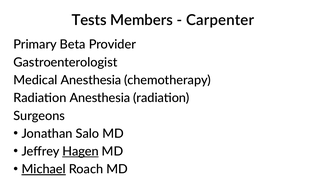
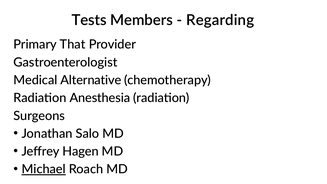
Carpenter: Carpenter -> Regarding (220, 20)
Beta: Beta -> That (73, 45)
Medical Anesthesia: Anesthesia -> Alternative (91, 80)
Hagen underline: present -> none (81, 151)
